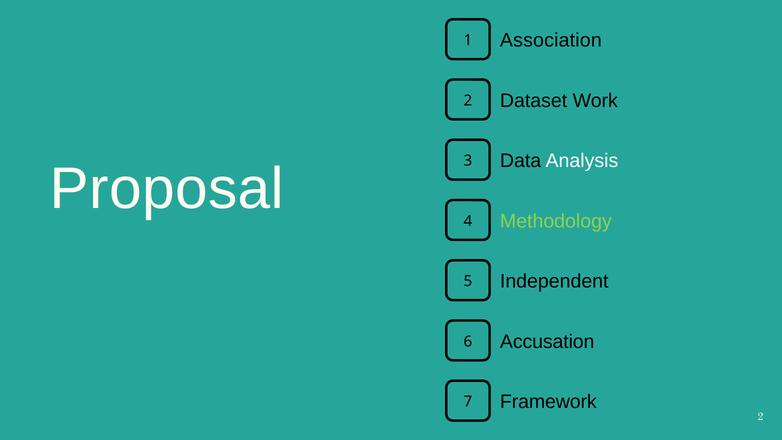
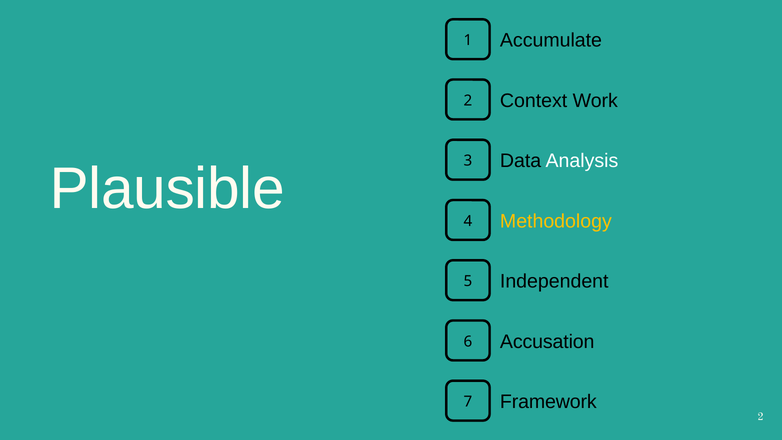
Association: Association -> Accumulate (551, 40)
Dataset: Dataset -> Context (534, 101)
Proposal: Proposal -> Plausible (167, 189)
Methodology colour: light green -> yellow (556, 221)
